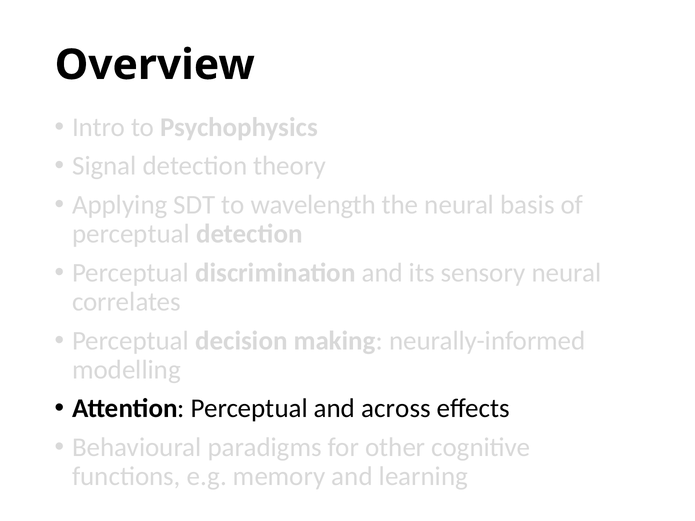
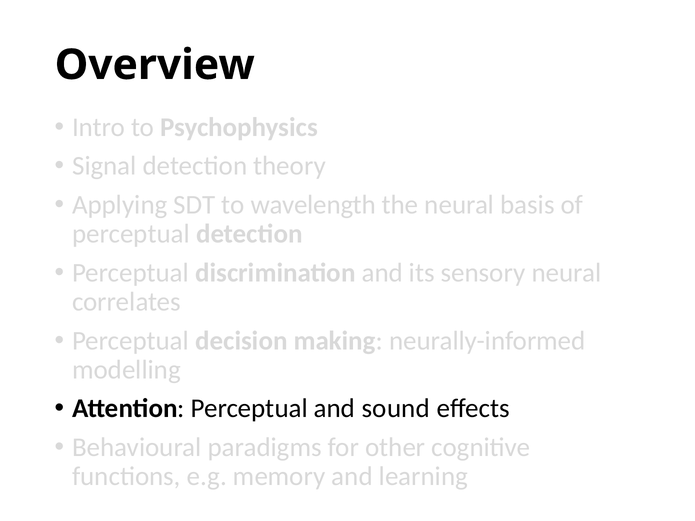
across: across -> sound (396, 409)
